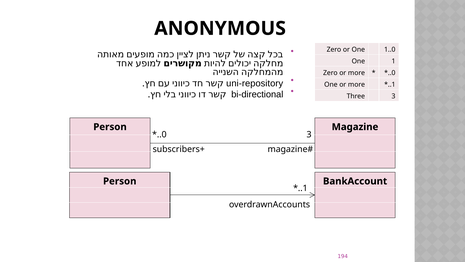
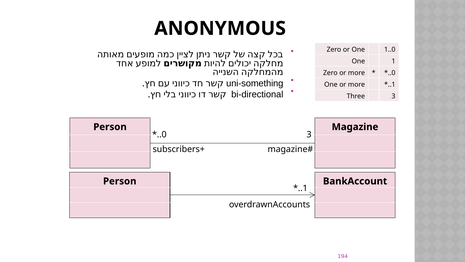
uni-repository: uni-repository -> uni-something (255, 83)
